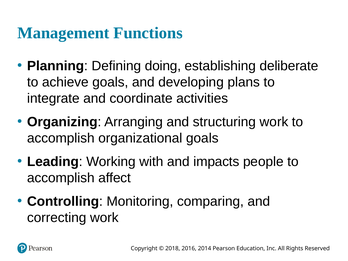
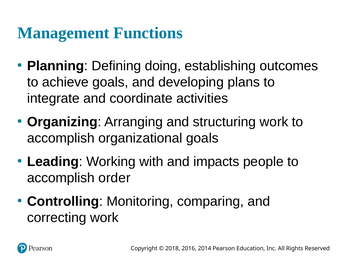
deliberate: deliberate -> outcomes (289, 66)
affect: affect -> order (114, 178)
